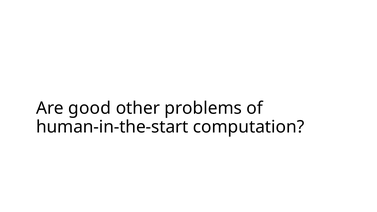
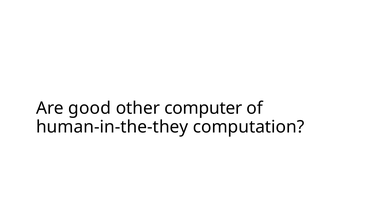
problems: problems -> computer (203, 108)
human-in-the-start: human-in-the-start -> human-in-the-they (112, 127)
